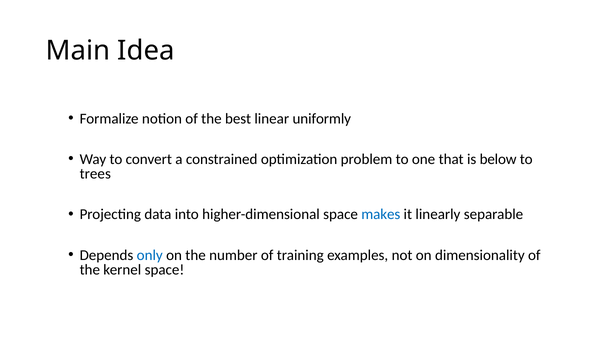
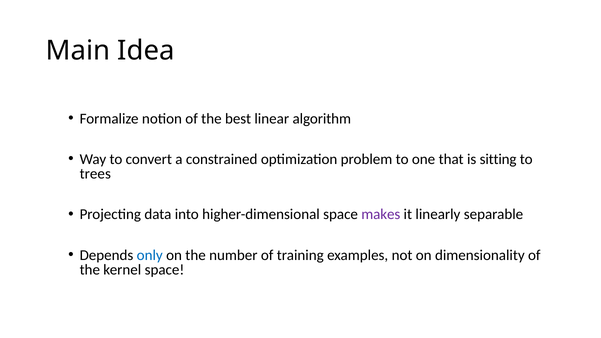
uniformly: uniformly -> algorithm (322, 119)
below: below -> sitting (498, 159)
makes colour: blue -> purple (381, 215)
